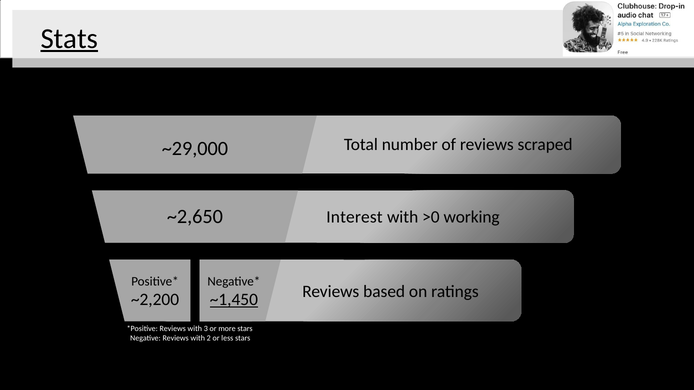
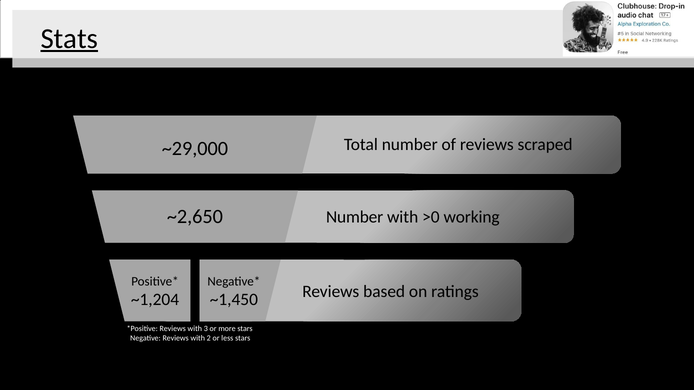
Interest: Interest -> Number (355, 217)
~2,200: ~2,200 -> ~1,204 (155, 300)
~1,450 underline: present -> none (234, 300)
